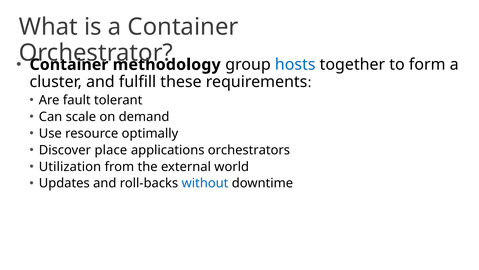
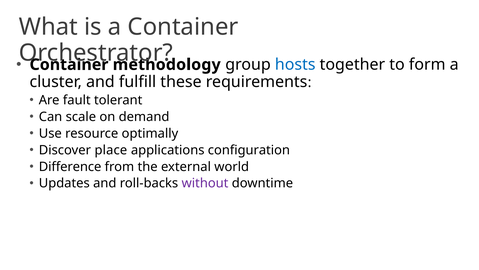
orchestrators: orchestrators -> configuration (249, 150)
Utilization: Utilization -> Difference (70, 166)
without colour: blue -> purple (205, 183)
